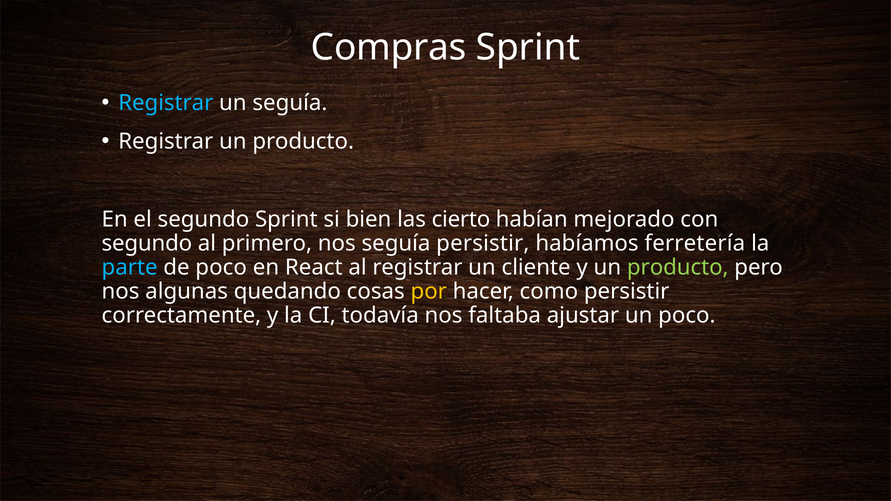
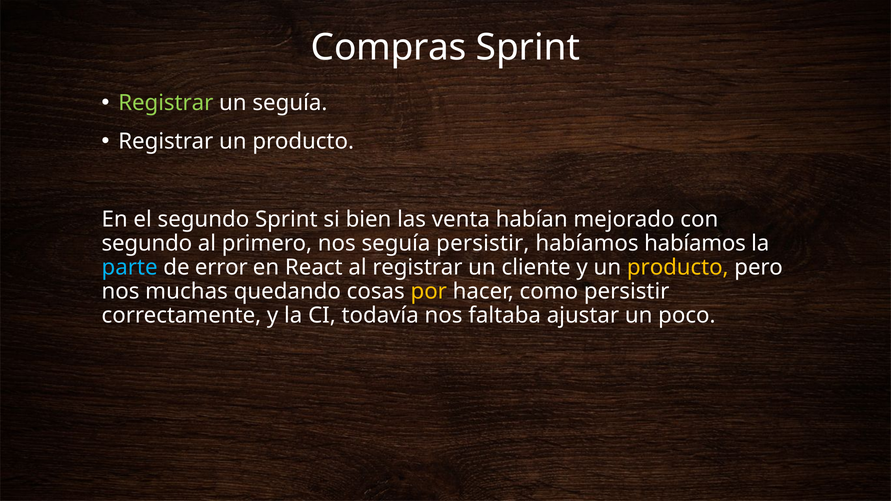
Registrar colour: light blue -> light green (166, 103)
cierto: cierto -> venta (461, 219)
habíamos ferretería: ferretería -> habíamos (695, 243)
de poco: poco -> error (221, 268)
producto colour: light green -> yellow (678, 268)
algunas: algunas -> muchas (187, 292)
